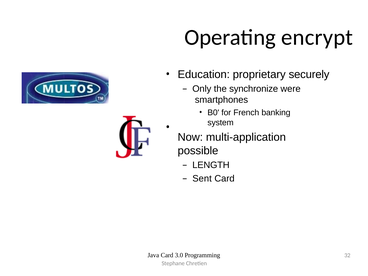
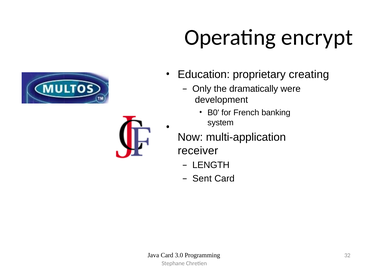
securely: securely -> creating (309, 74)
synchronize: synchronize -> dramatically (254, 89)
smartphones: smartphones -> development (221, 100)
possible: possible -> receiver (198, 150)
